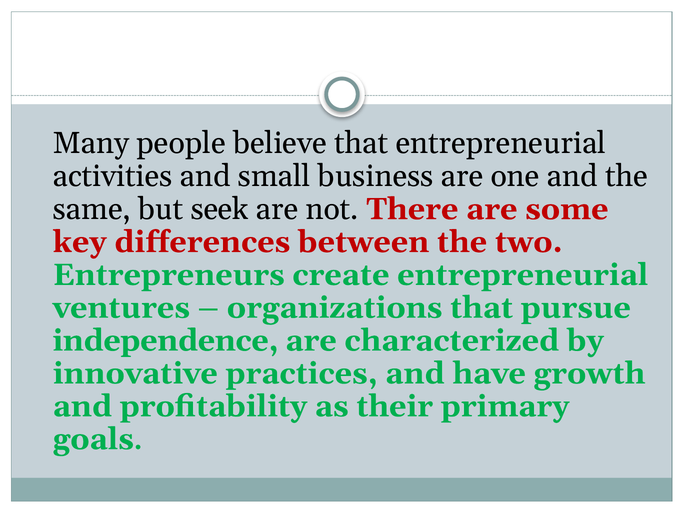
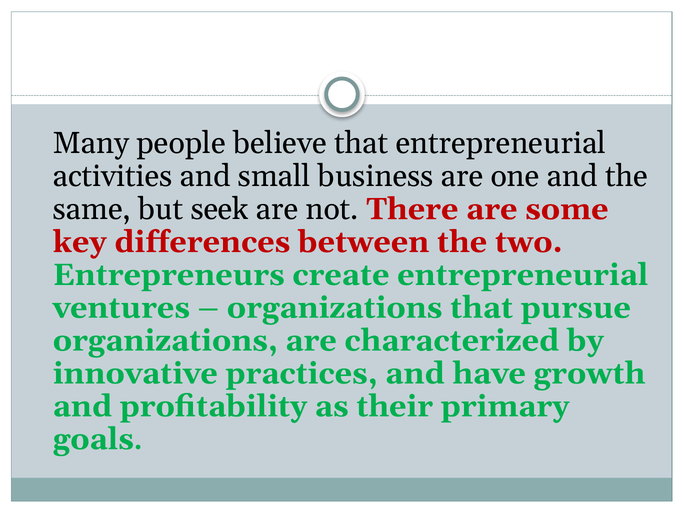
independence: independence -> organizations (165, 341)
